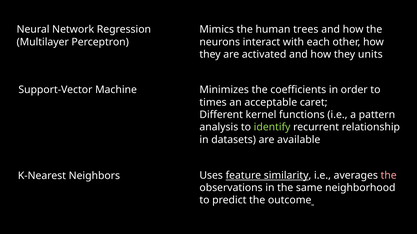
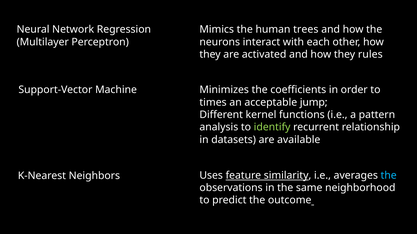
units: units -> rules (370, 55)
caret: caret -> jump (314, 102)
the colour: pink -> light blue (389, 176)
